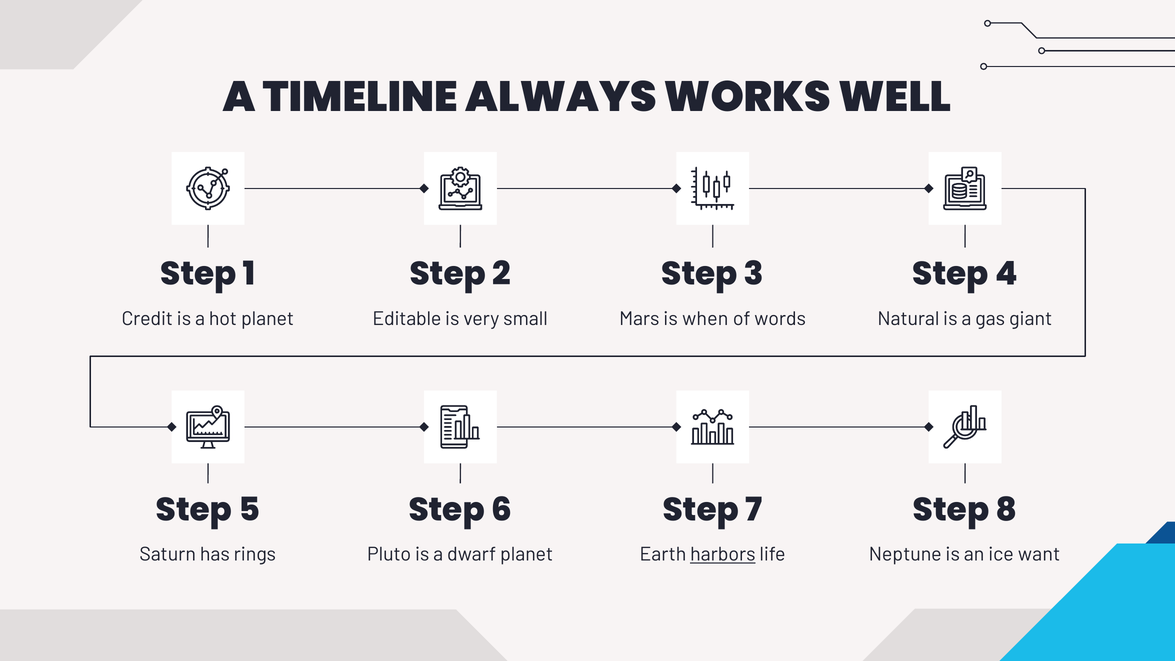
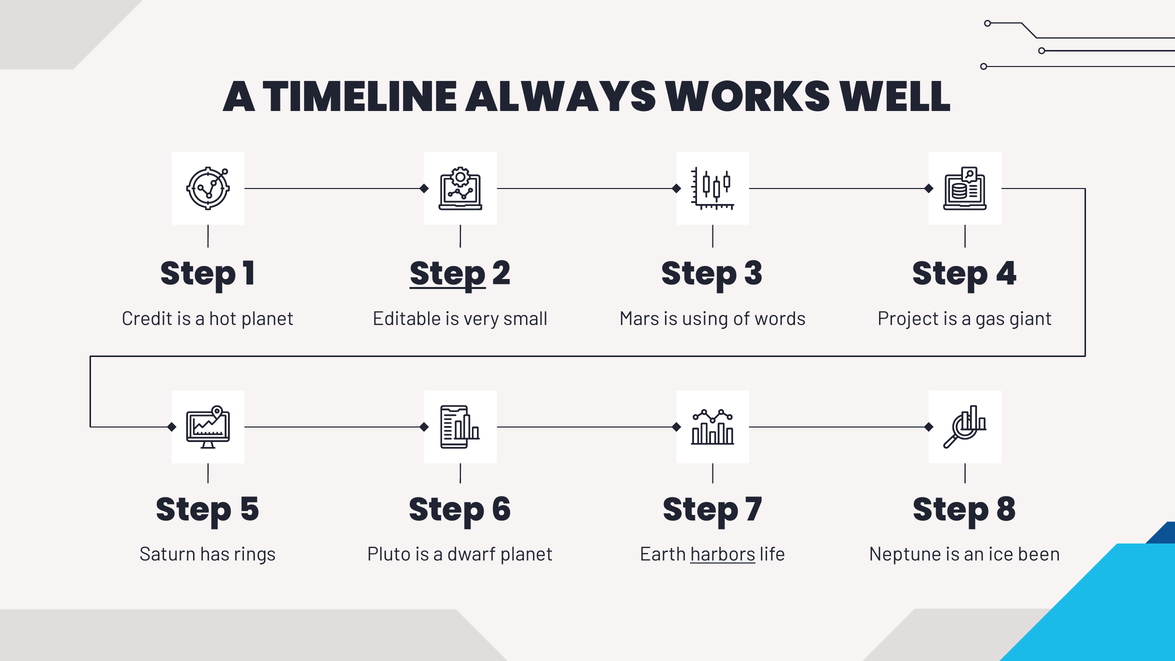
Step underline: none -> present (448, 274)
when: when -> using (705, 319)
Natural: Natural -> Project (908, 319)
want: want -> been (1039, 554)
